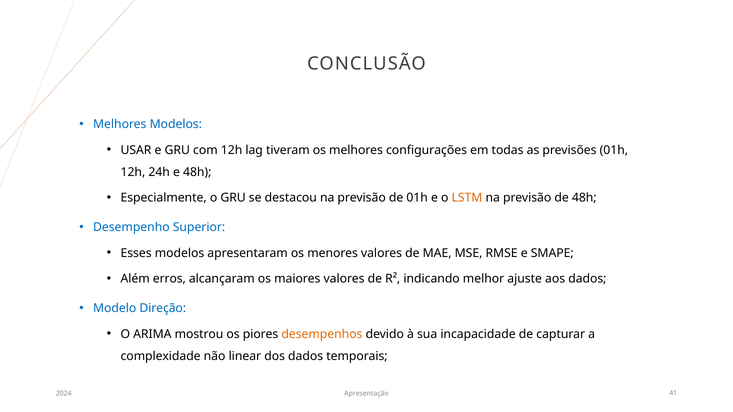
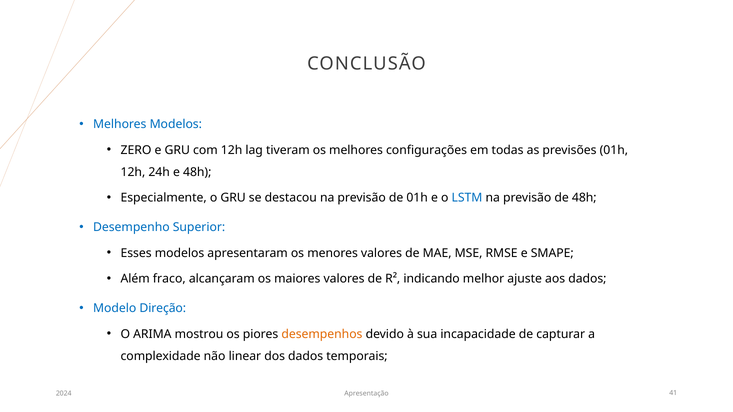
USAR: USAR -> ZERO (136, 150)
LSTM colour: orange -> blue (467, 198)
erros: erros -> fraco (169, 279)
